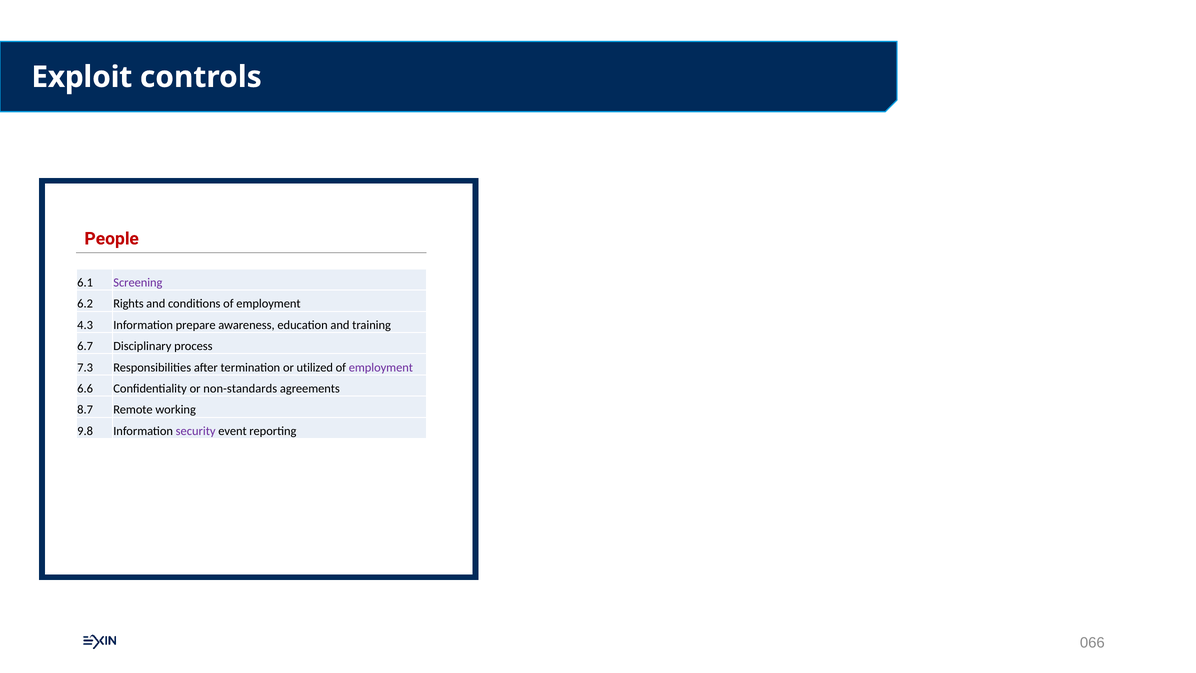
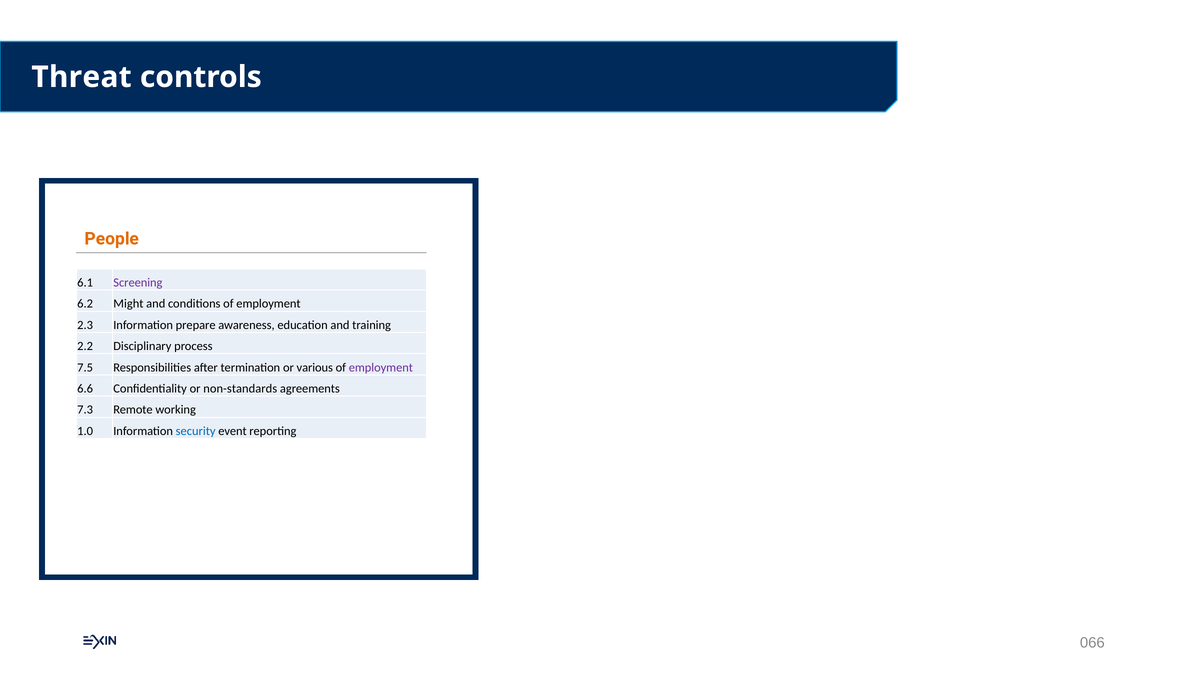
Exploit: Exploit -> Threat (82, 77)
People colour: red -> orange (112, 239)
Rights: Rights -> Might (128, 304)
4.3: 4.3 -> 2.3 (85, 325)
6.7: 6.7 -> 2.2 (85, 346)
7.3: 7.3 -> 7.5 (85, 367)
utilized: utilized -> various (315, 367)
8.7: 8.7 -> 7.3 (85, 410)
9.8: 9.8 -> 1.0 (85, 431)
security colour: purple -> blue (196, 431)
